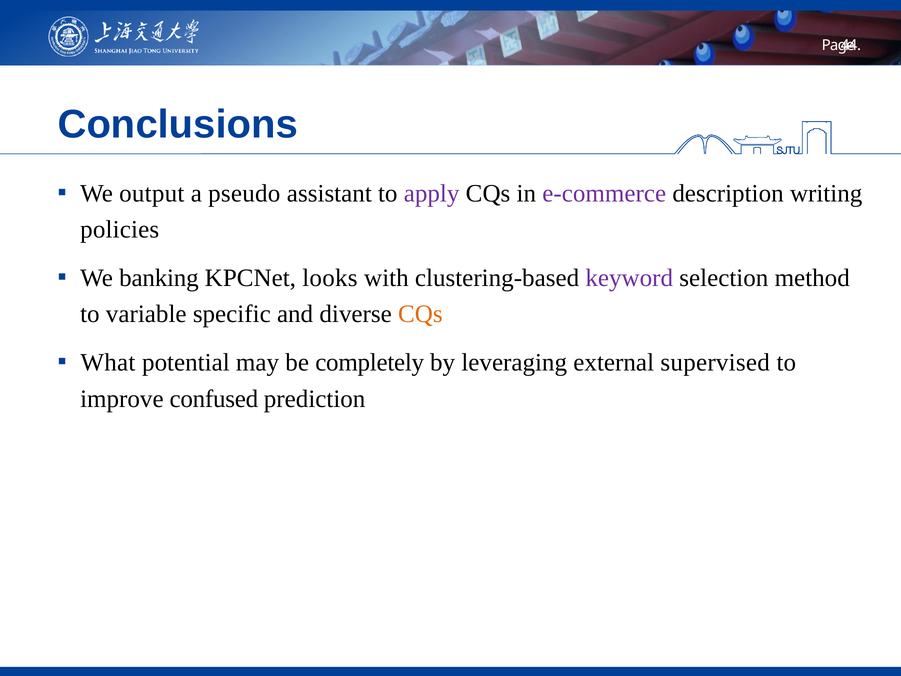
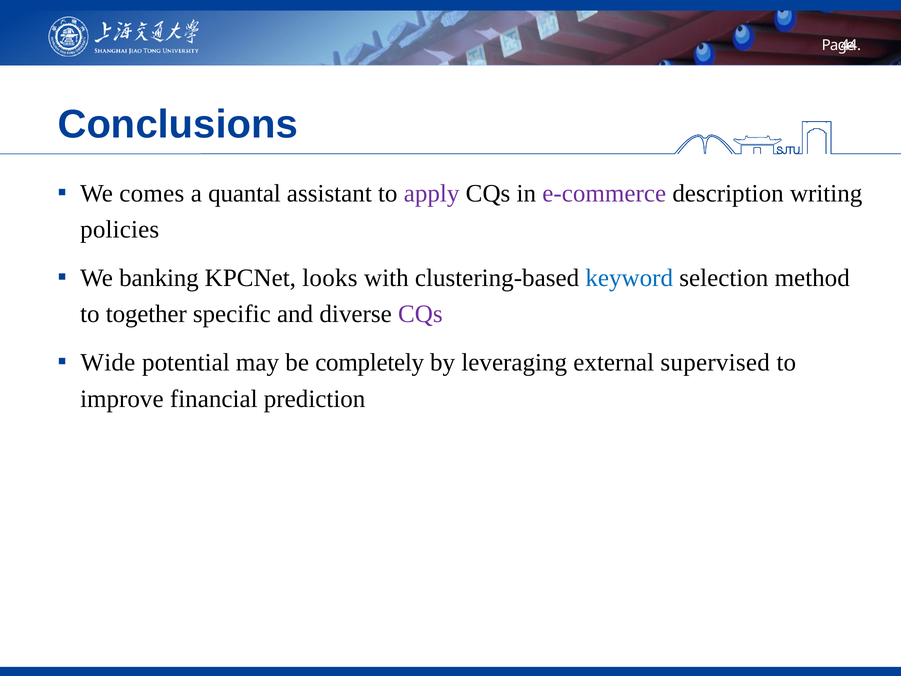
output: output -> comes (152, 193)
pseudo: pseudo -> quantal (245, 193)
keyword colour: purple -> blue (629, 278)
variable: variable -> together (146, 314)
CQs colour: orange -> purple (420, 314)
What: What -> Wide (108, 363)
confused: confused -> financial (214, 399)
